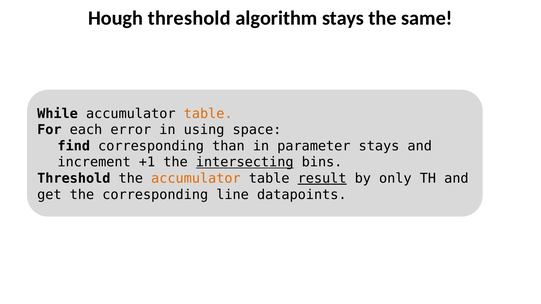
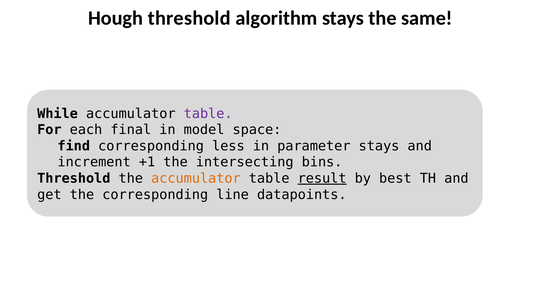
table colour: orange -> purple (208, 114)
error: error -> final (131, 130)
using: using -> model (204, 130)
than: than -> less (228, 146)
intersecting underline: present -> none (245, 162)
only: only -> best (395, 179)
